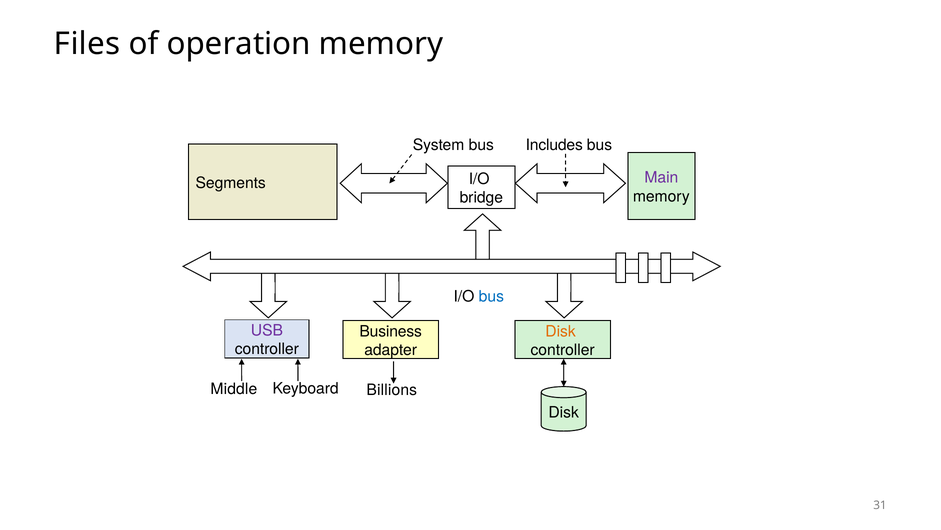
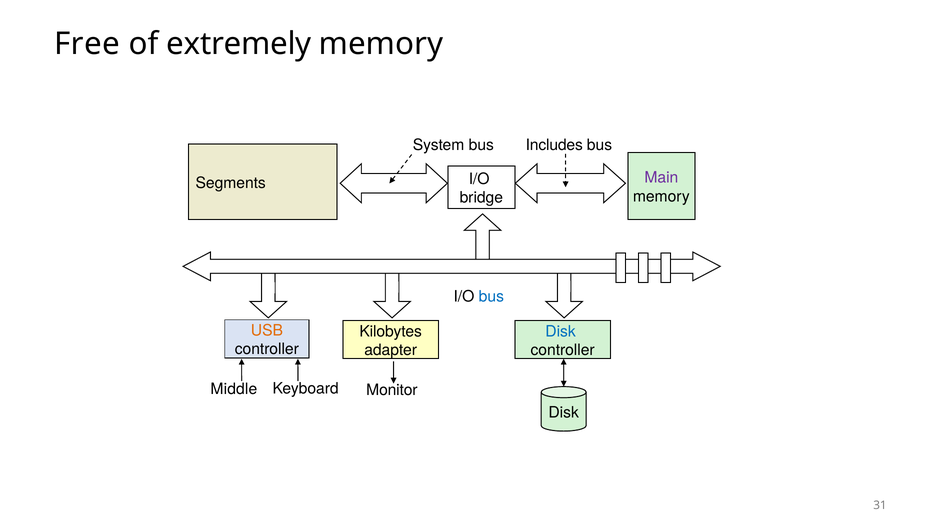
Files: Files -> Free (87, 44)
operation: operation -> extremely (239, 44)
USB colour: purple -> orange (267, 330)
Business: Business -> Kilobytes (391, 331)
Disk colour: orange -> blue (561, 331)
Billions: Billions -> Monitor (392, 390)
